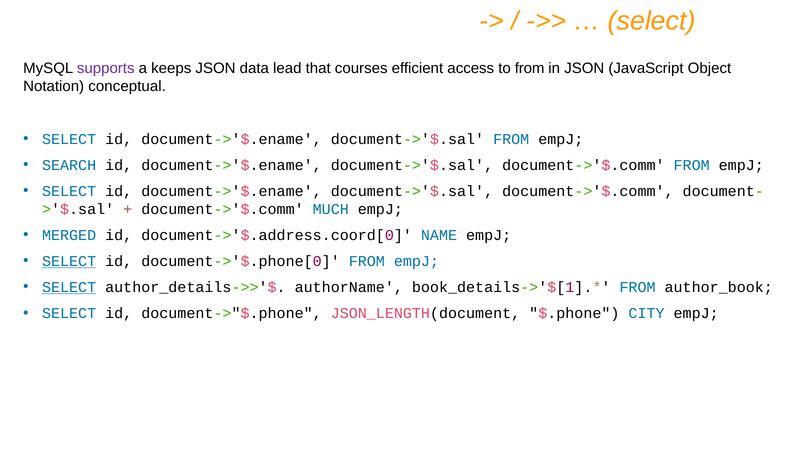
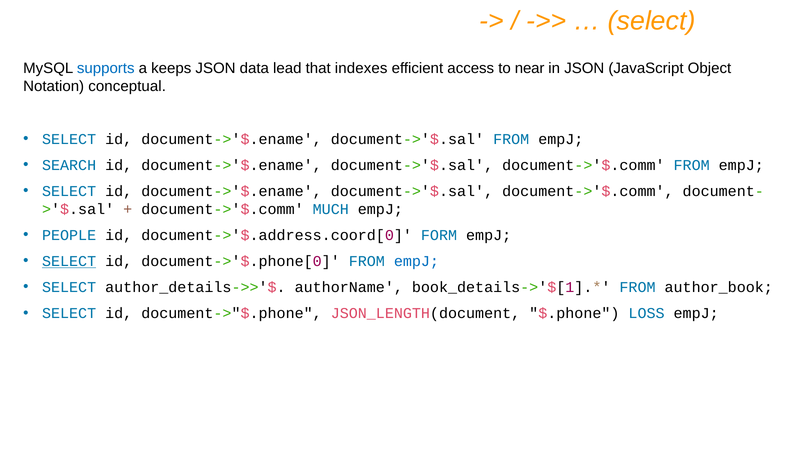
supports colour: purple -> blue (106, 68)
courses: courses -> indexes (361, 68)
to from: from -> near (530, 68)
MERGED: MERGED -> PEOPLE (69, 235)
NAME: NAME -> FORM (439, 235)
SELECT underline: present -> none (69, 287)
CITY: CITY -> LOSS (647, 313)
